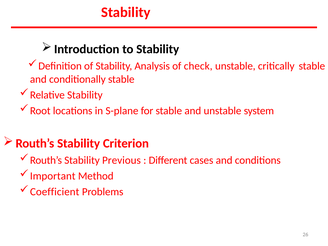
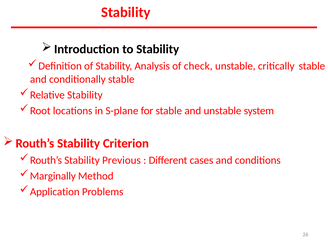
Important: Important -> Marginally (53, 176)
Coefficient: Coefficient -> Application (55, 192)
